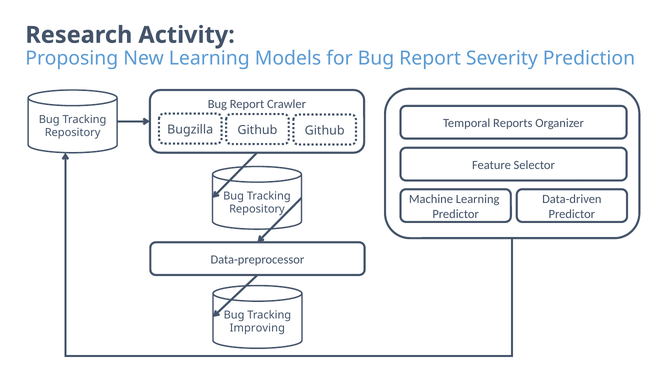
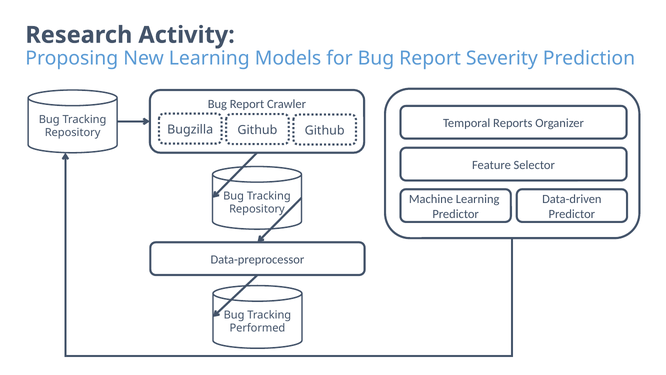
Improving: Improving -> Performed (257, 328)
